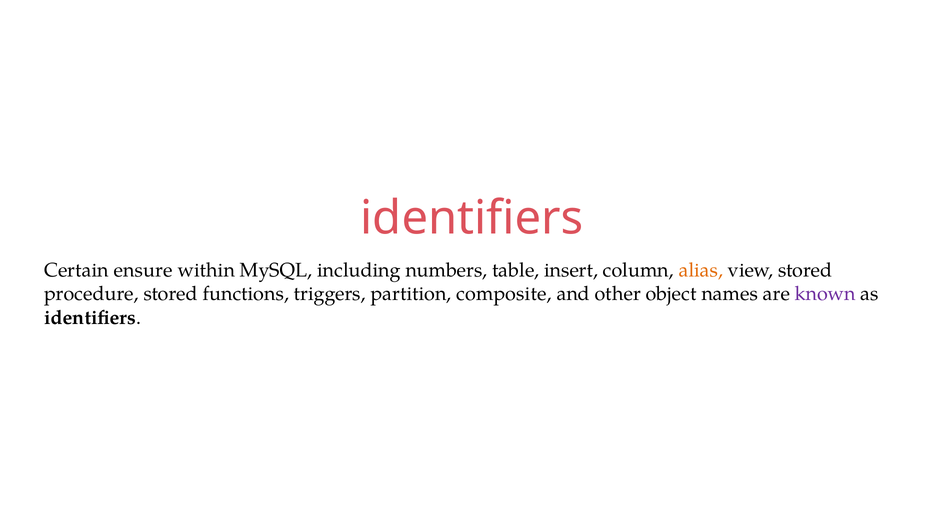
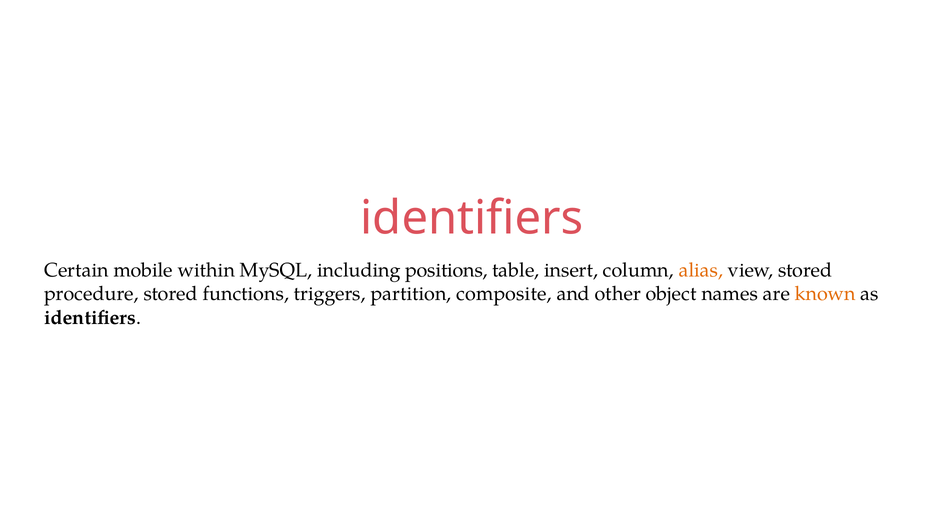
ensure: ensure -> mobile (143, 270)
numbers: numbers -> positions (446, 270)
known colour: purple -> orange (825, 294)
